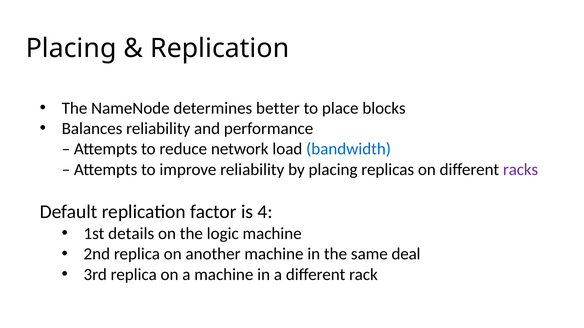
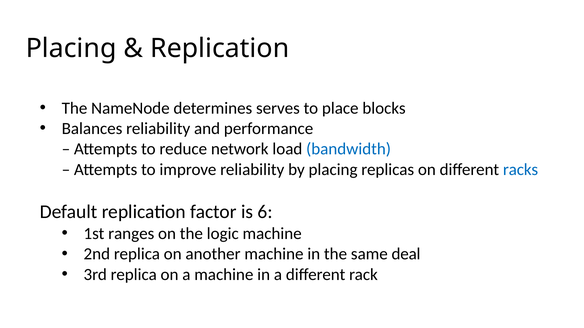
better: better -> serves (278, 108)
racks colour: purple -> blue (521, 170)
4: 4 -> 6 (265, 212)
details: details -> ranges (131, 234)
